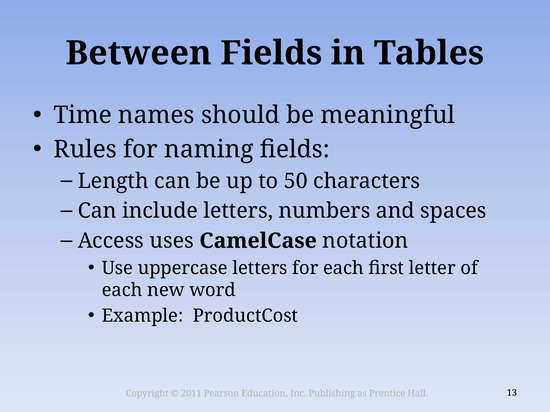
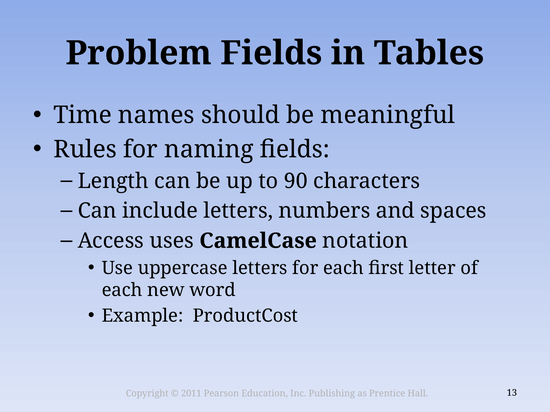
Between: Between -> Problem (139, 53)
50: 50 -> 90 (296, 181)
